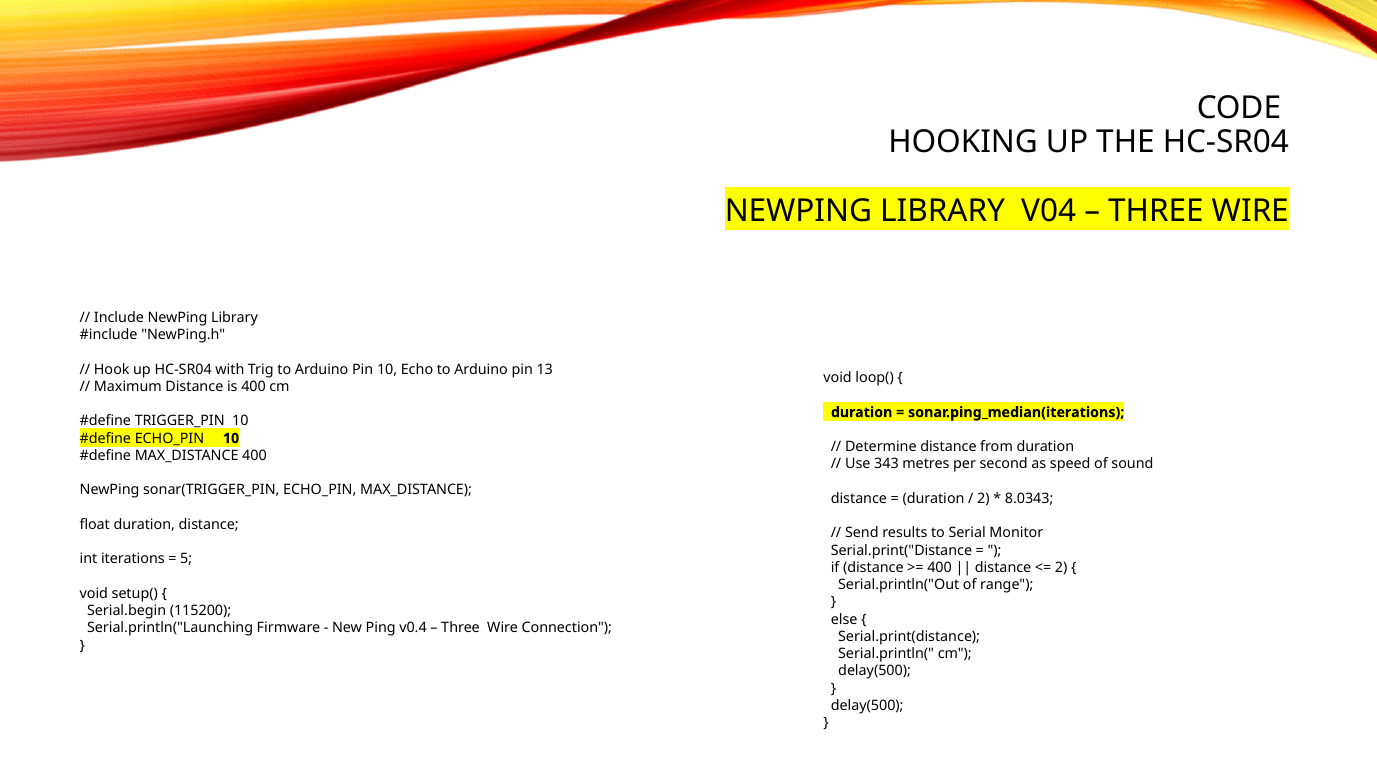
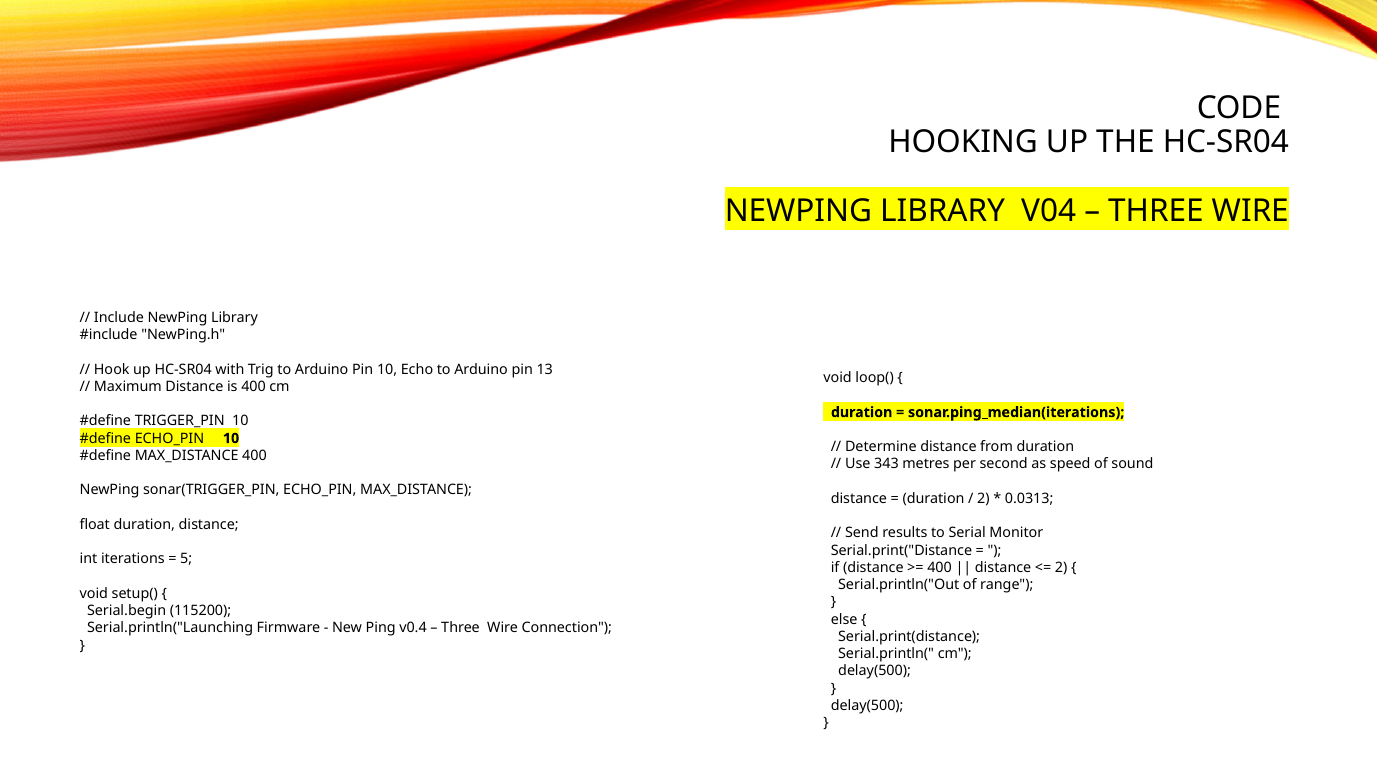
8.0343: 8.0343 -> 0.0313 (1029, 498)
